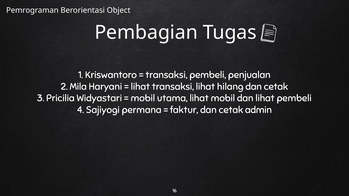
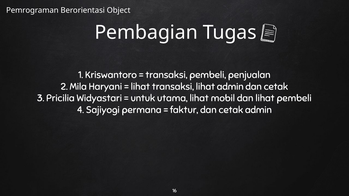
lihat hilang: hilang -> admin (230, 87)
mobil: mobil -> untuk (143, 98)
